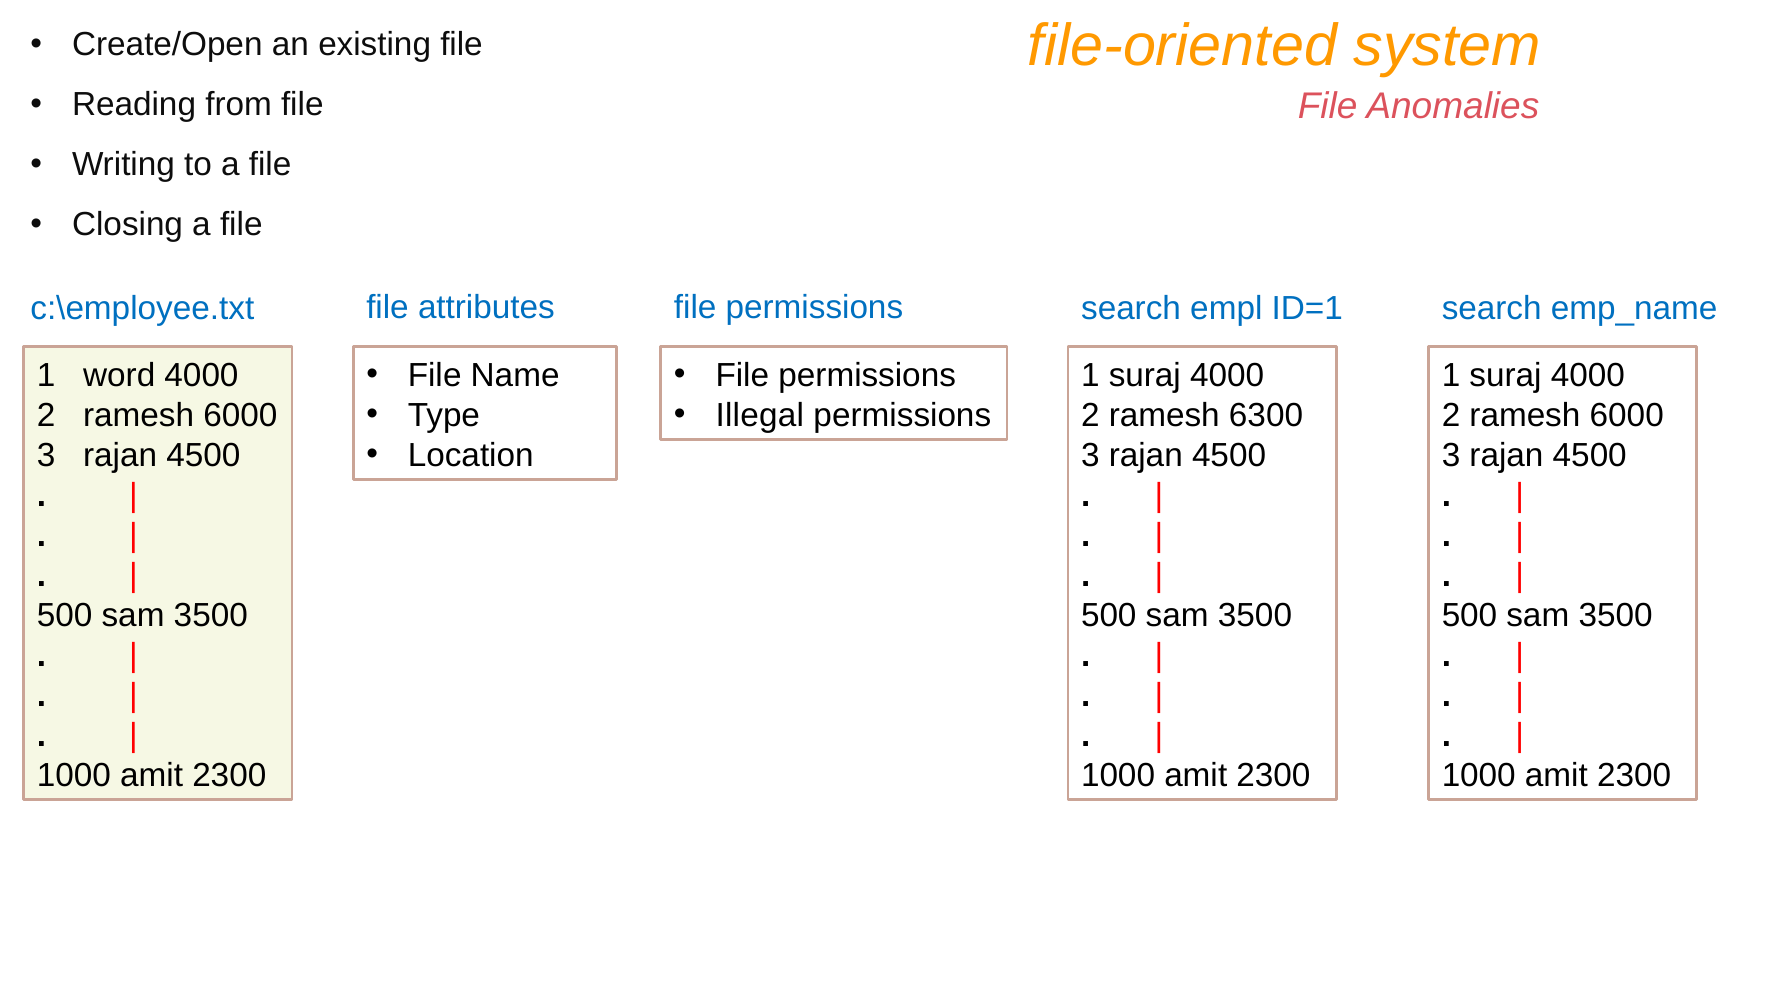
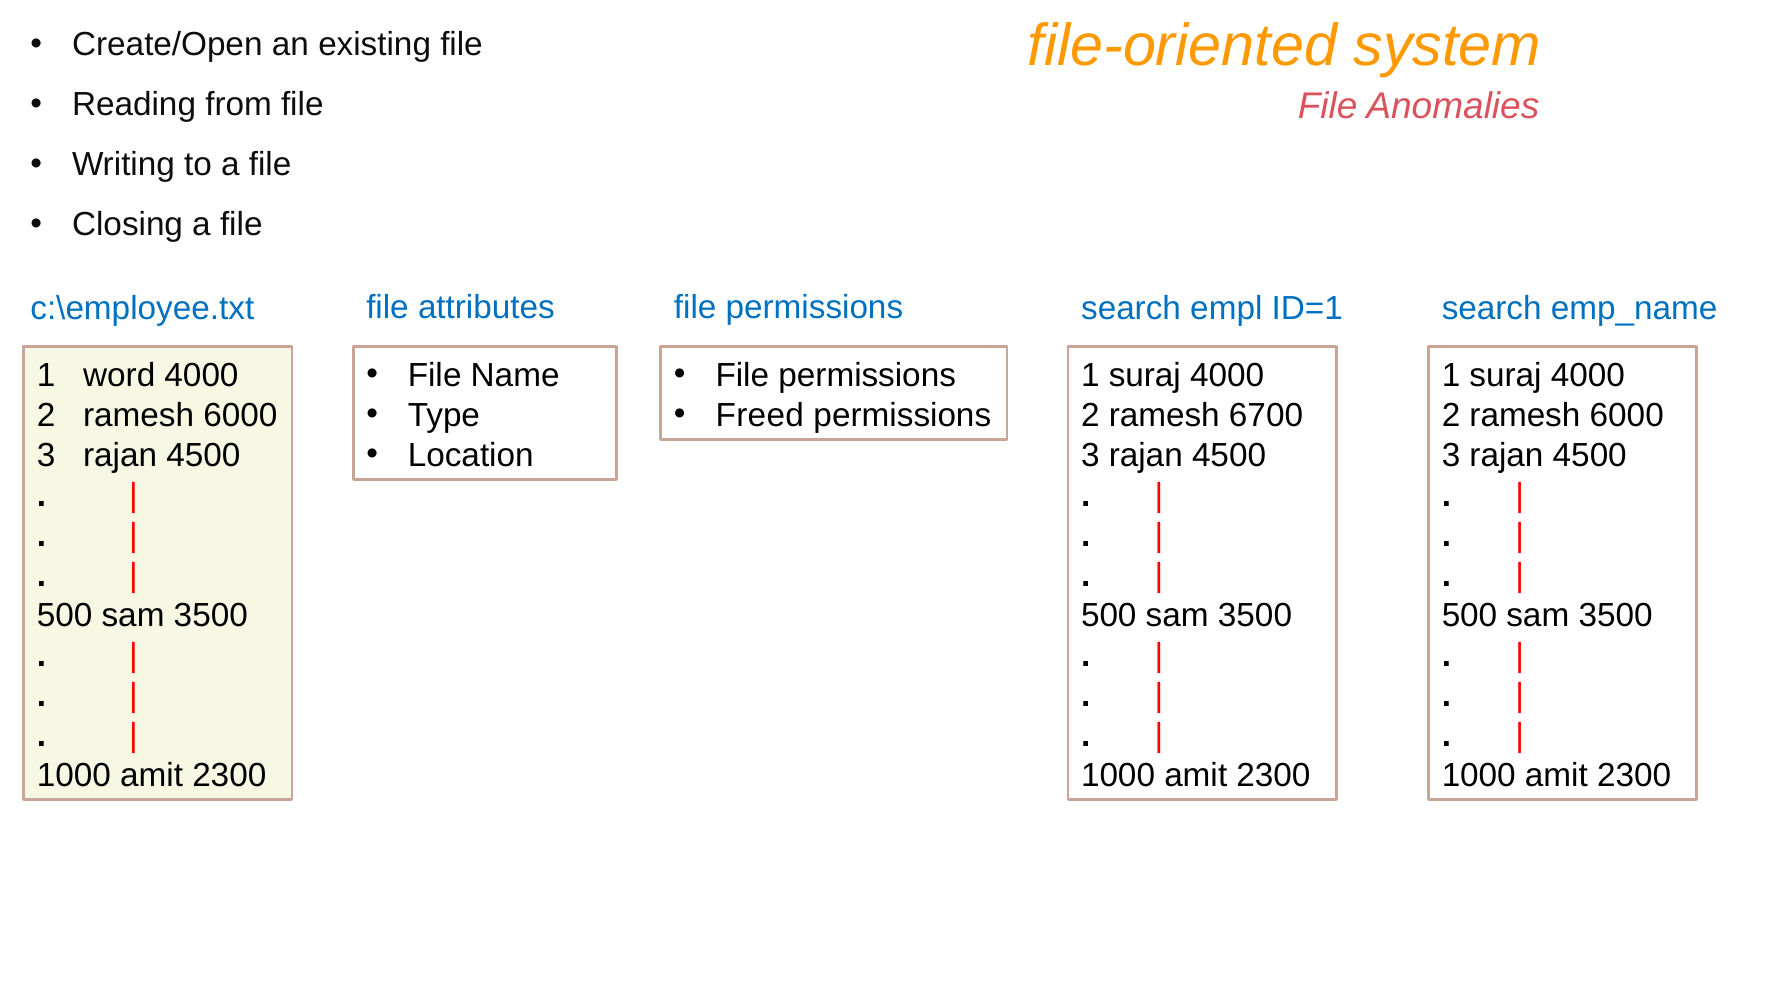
Illegal: Illegal -> Freed (760, 415)
6300: 6300 -> 6700 (1266, 415)
